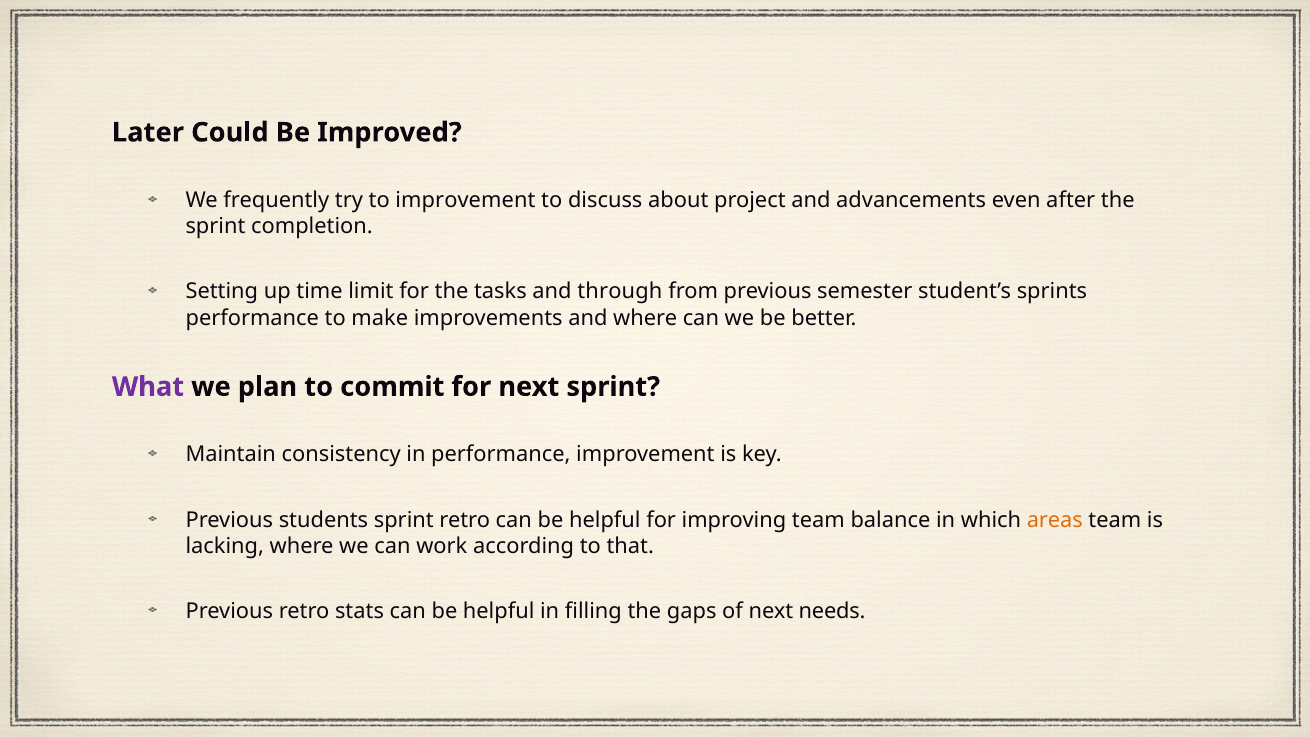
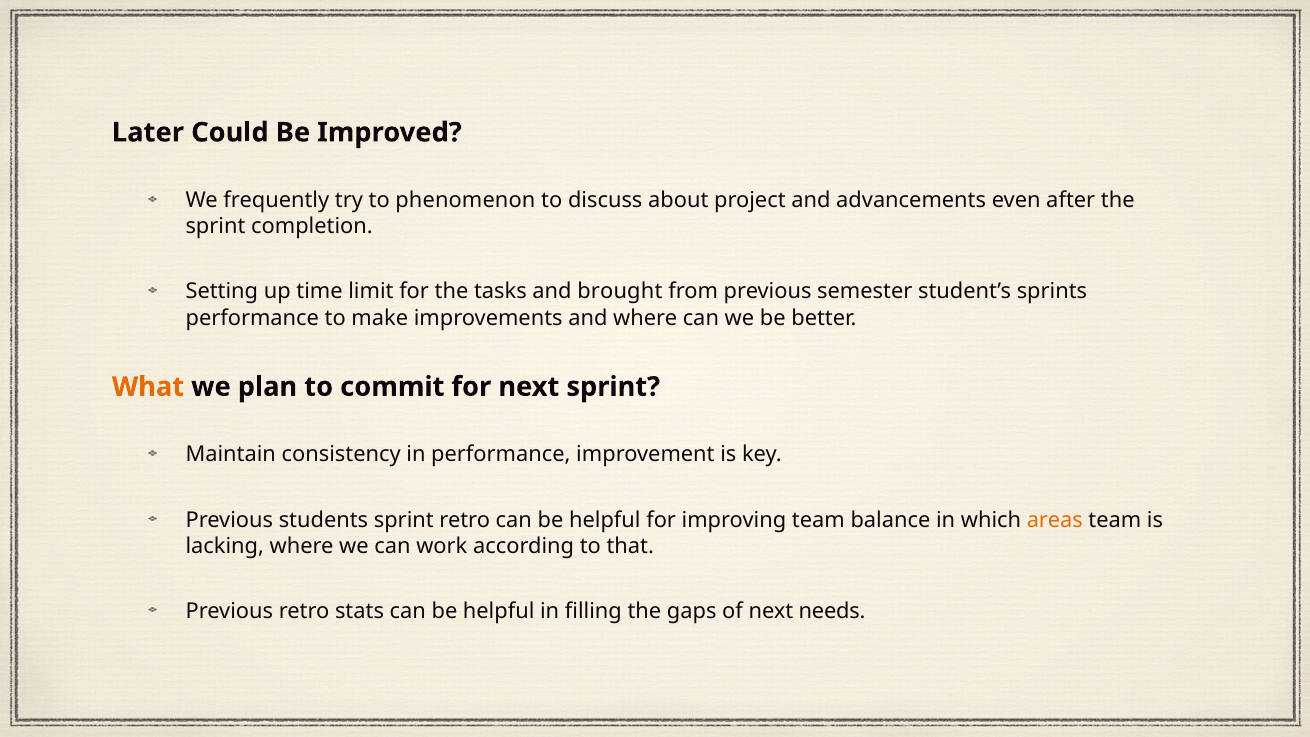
to improvement: improvement -> phenomenon (465, 200)
through: through -> brought (620, 292)
What colour: purple -> orange (148, 387)
